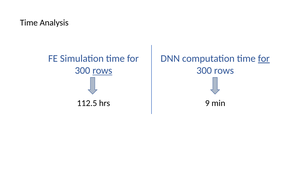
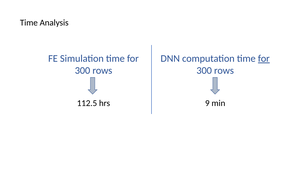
rows underline: present -> none (102, 70)
